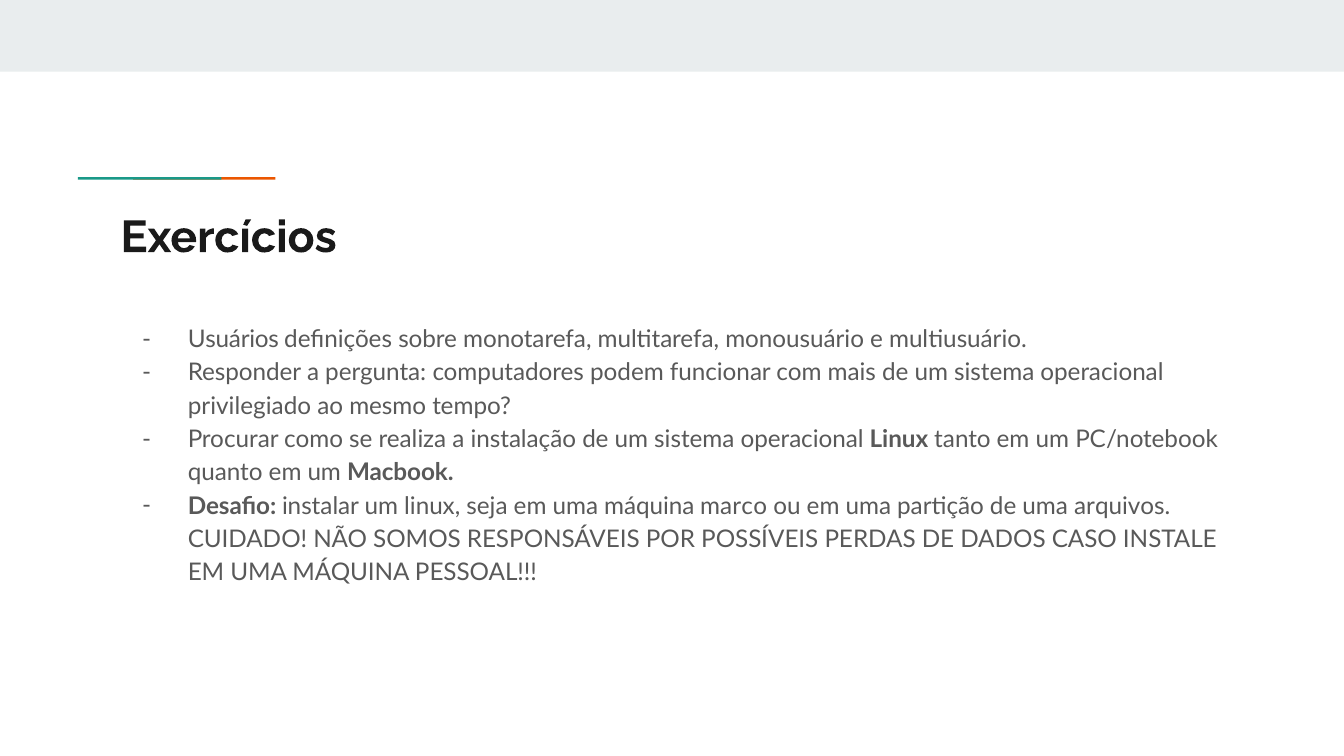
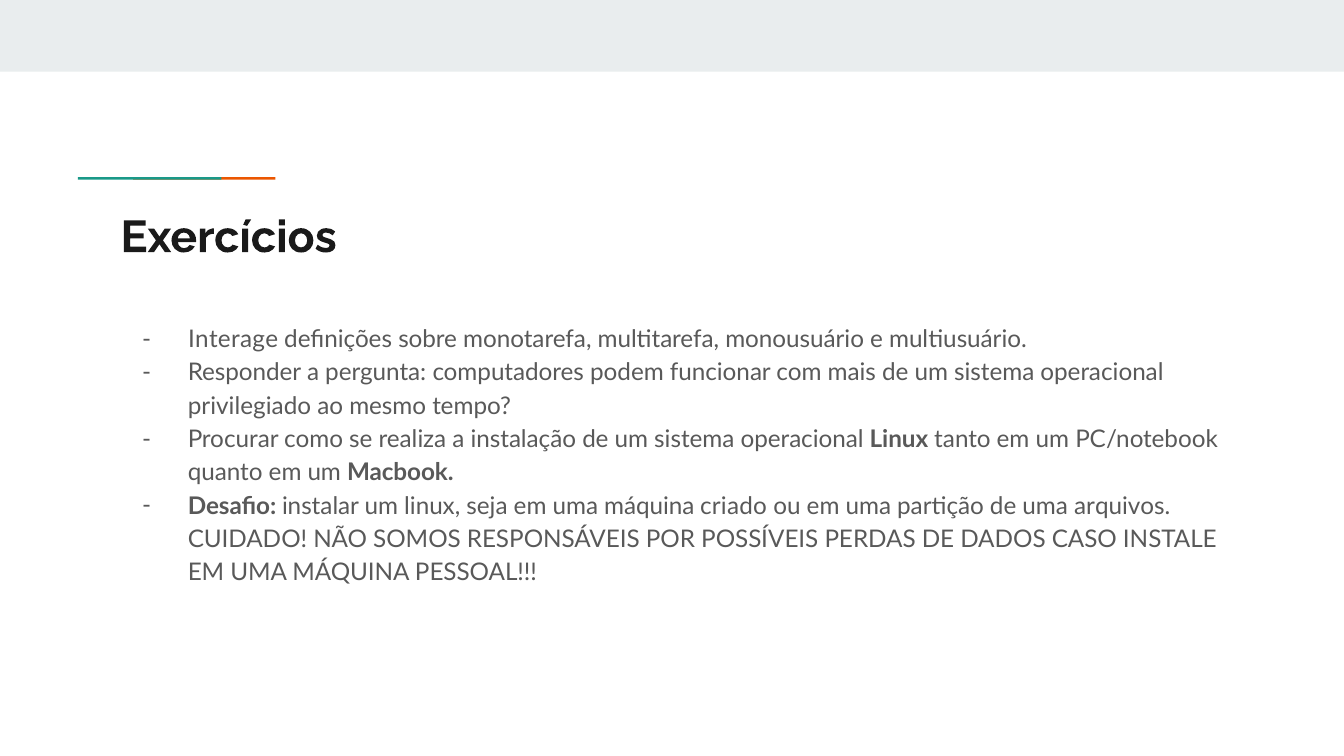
Usuários: Usuários -> Interage (233, 340)
marco: marco -> criado (734, 506)
